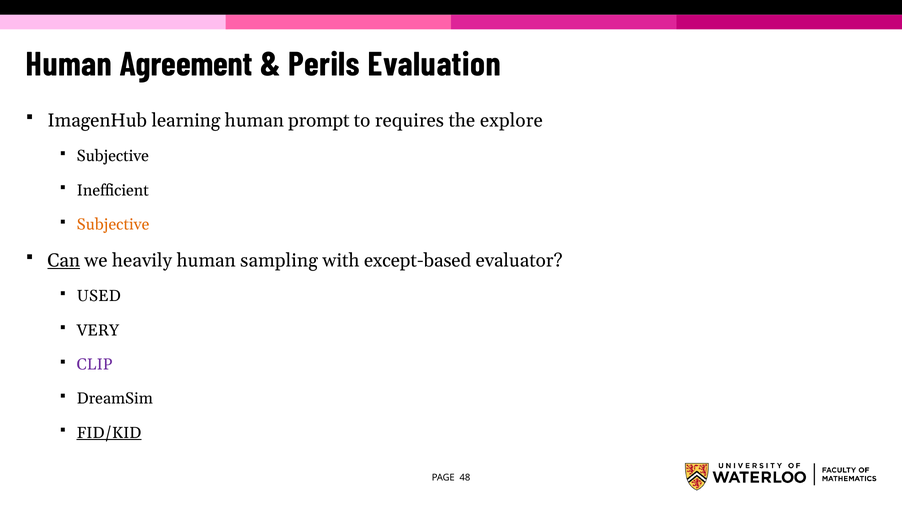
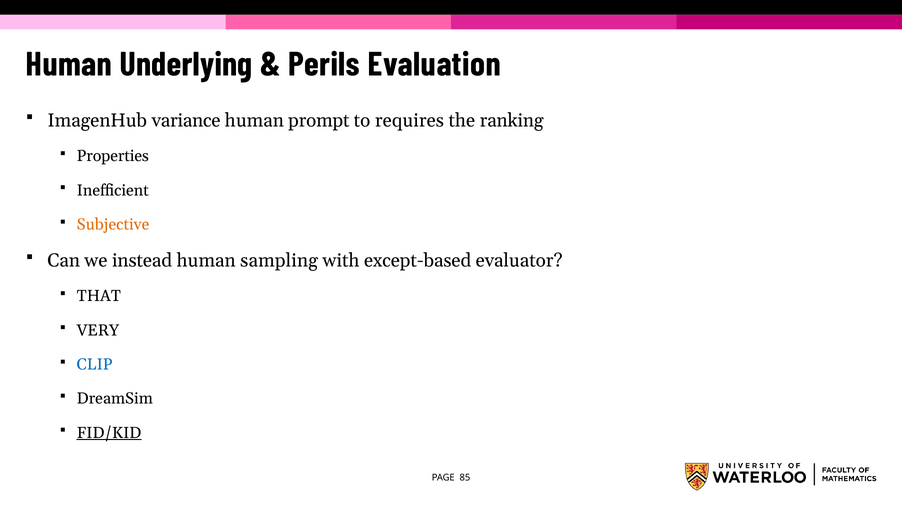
Agreement: Agreement -> Underlying (186, 64)
learning: learning -> variance (186, 121)
explore: explore -> ranking (512, 121)
Subjective: Subjective -> Properties (113, 156)
Can underline: present -> none (64, 261)
heavily: heavily -> instead (142, 261)
USED: USED -> THAT (99, 296)
CLIP colour: purple -> blue (95, 365)
48: 48 -> 85 (465, 478)
